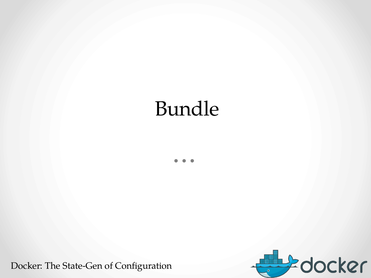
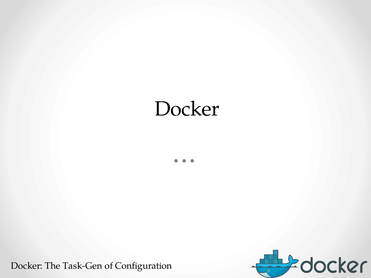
Bundle: Bundle -> Docker (187, 109)
State-Gen: State-Gen -> Task-Gen (83, 266)
